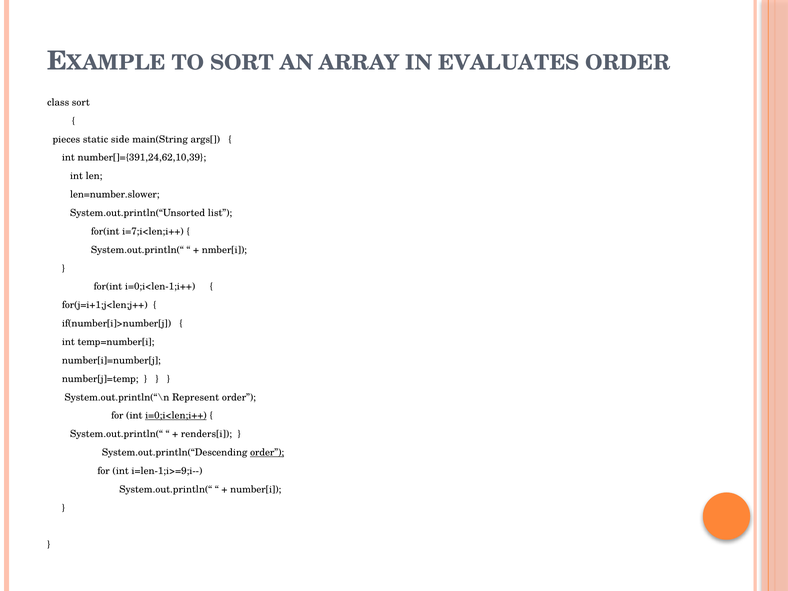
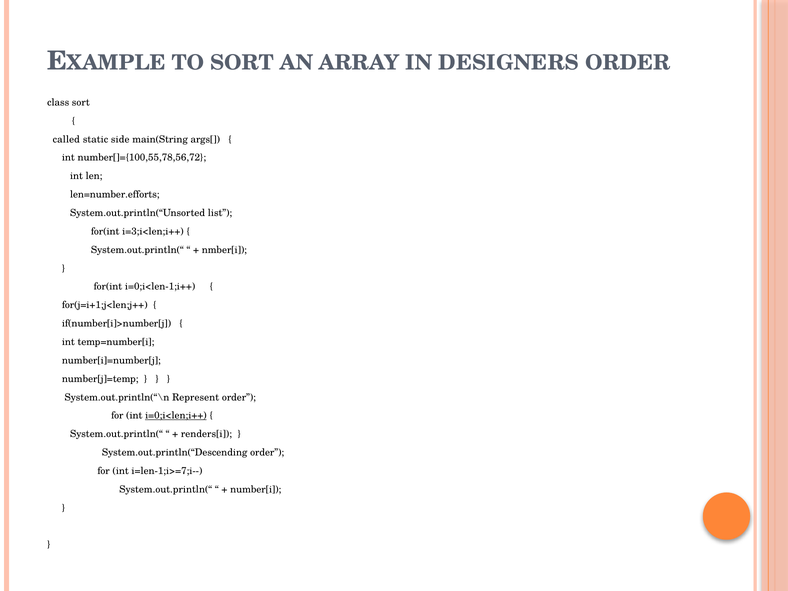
EVALUATES: EVALUATES -> DESIGNERS (509, 63)
pieces: pieces -> called (66, 139)
number[]={391,24,62,10,39: number[]={391,24,62,10,39 -> number[]={100,55,78,56,72 (142, 158)
len=number.slower: len=number.slower -> len=number.efforts (115, 195)
i=7;i<len;i++: i=7;i<len;i++ -> i=3;i<len;i++ (153, 231)
order underline: present -> none (267, 453)
i=len-1;i>=9;i--: i=len-1;i>=9;i-- -> i=len-1;i>=7;i-- (167, 471)
